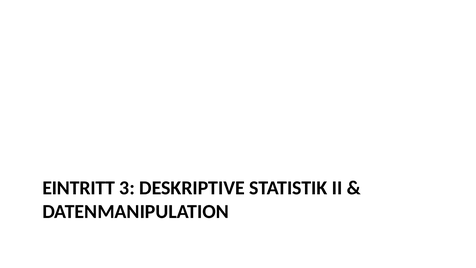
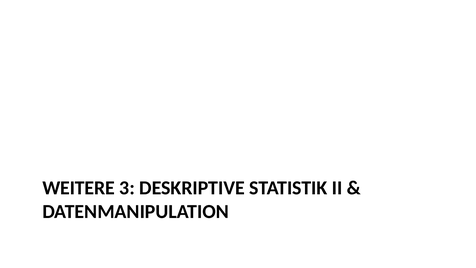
EINTRITT: EINTRITT -> WEITERE (79, 188)
